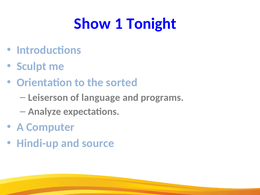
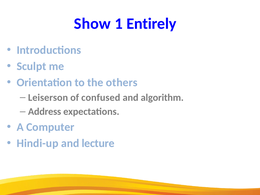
Tonight: Tonight -> Entirely (151, 24)
sorted: sorted -> others (122, 83)
language: language -> confused (101, 97)
programs: programs -> algorithm (162, 97)
Analyze: Analyze -> Address (45, 112)
source: source -> lecture (98, 143)
